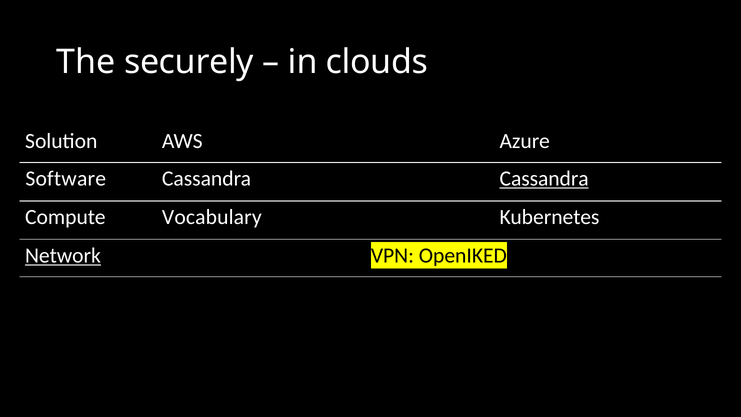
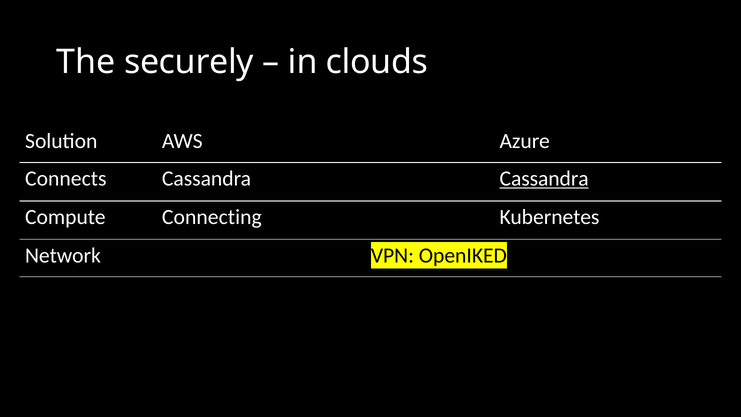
Software: Software -> Connects (66, 179)
Vocabulary: Vocabulary -> Connecting (212, 217)
Network underline: present -> none (63, 256)
